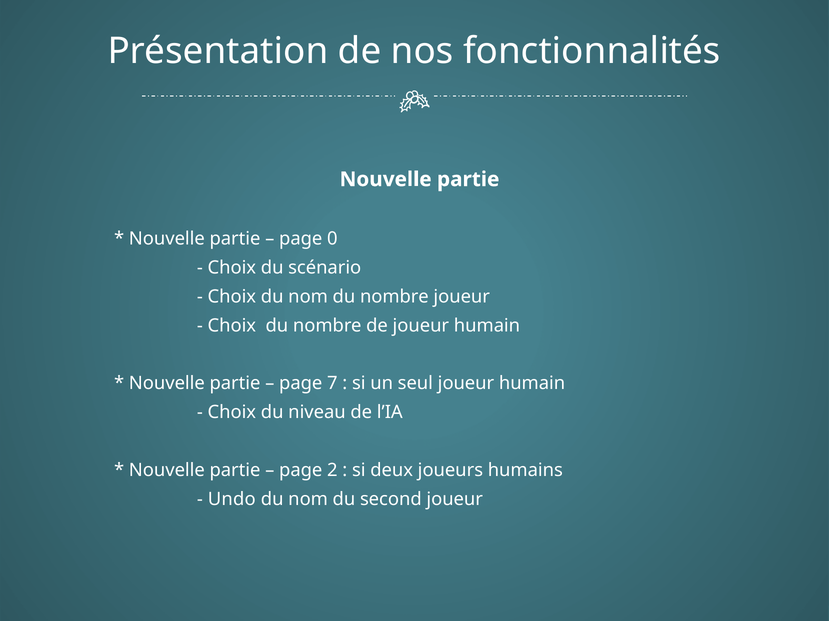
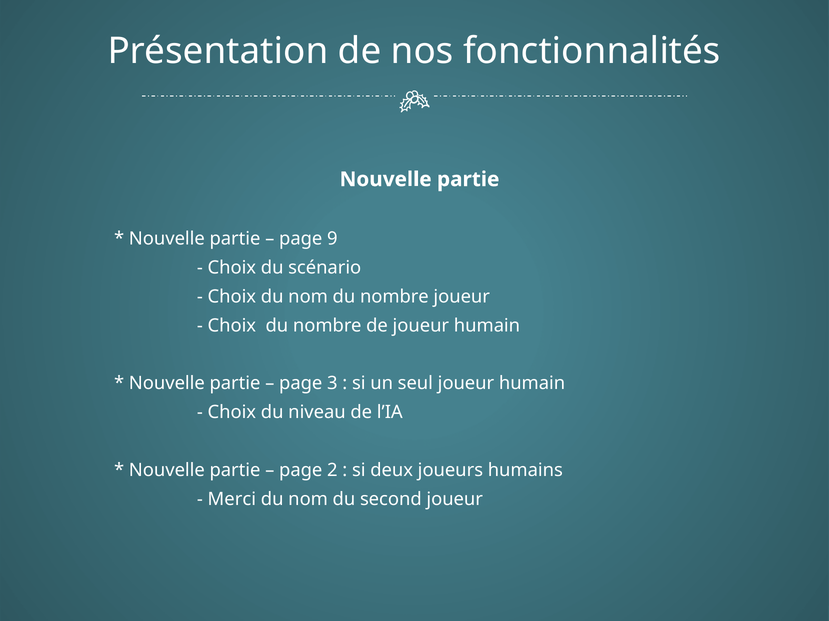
0: 0 -> 9 (332, 239)
7: 7 -> 3 (332, 384)
Undo: Undo -> Merci (232, 500)
